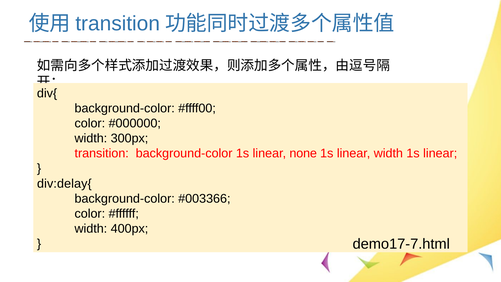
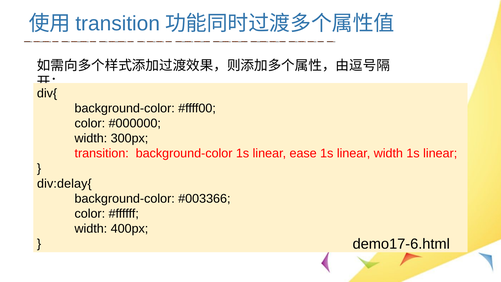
none: none -> ease (303, 153)
demo17-7.html: demo17-7.html -> demo17-6.html (401, 244)
